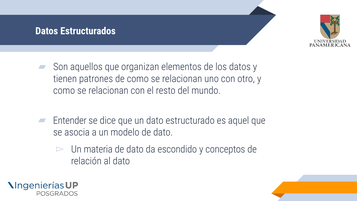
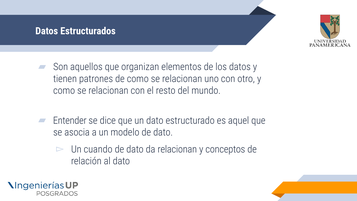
materia: materia -> cuando (98, 149)
da escondido: escondido -> relacionan (177, 149)
